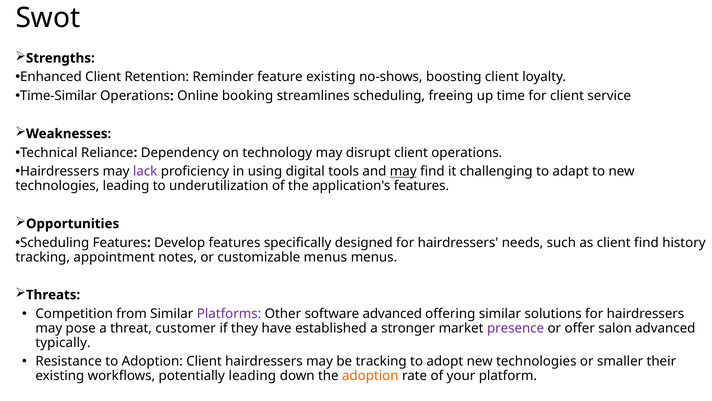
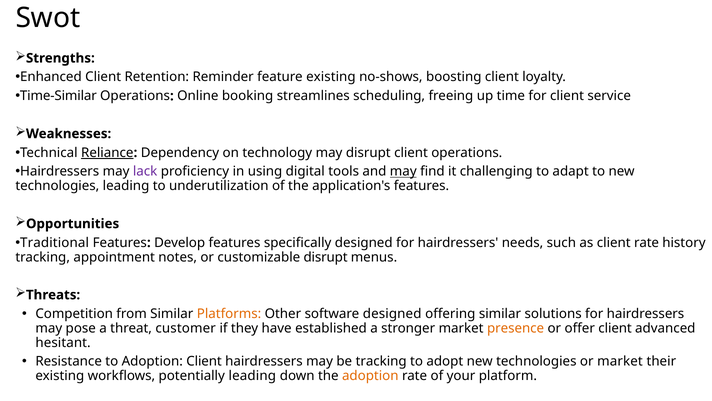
Reliance underline: none -> present (107, 152)
Scheduling: Scheduling -> Traditional (55, 242)
client find: find -> rate (647, 242)
customizable menus: menus -> disrupt (326, 257)
Platforms colour: purple -> orange (229, 313)
software advanced: advanced -> designed (392, 313)
presence colour: purple -> orange (516, 328)
offer salon: salon -> client (615, 328)
typically: typically -> hesitant (63, 342)
or smaller: smaller -> market (620, 361)
